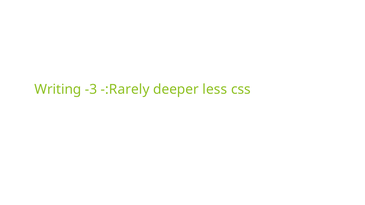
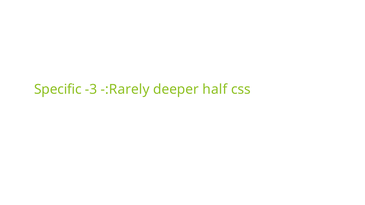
Writing: Writing -> Specific (58, 90)
less: less -> half (215, 90)
